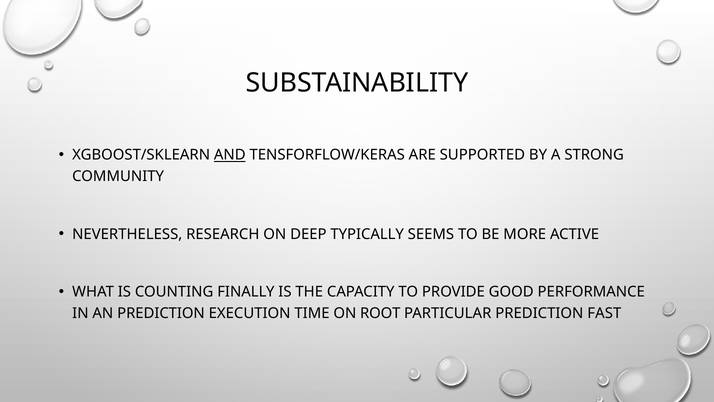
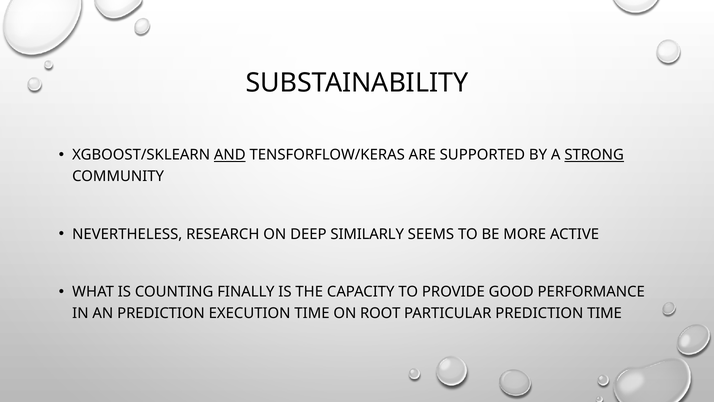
STRONG underline: none -> present (594, 155)
TYPICALLY: TYPICALLY -> SIMILARLY (367, 234)
PREDICTION FAST: FAST -> TIME (604, 313)
